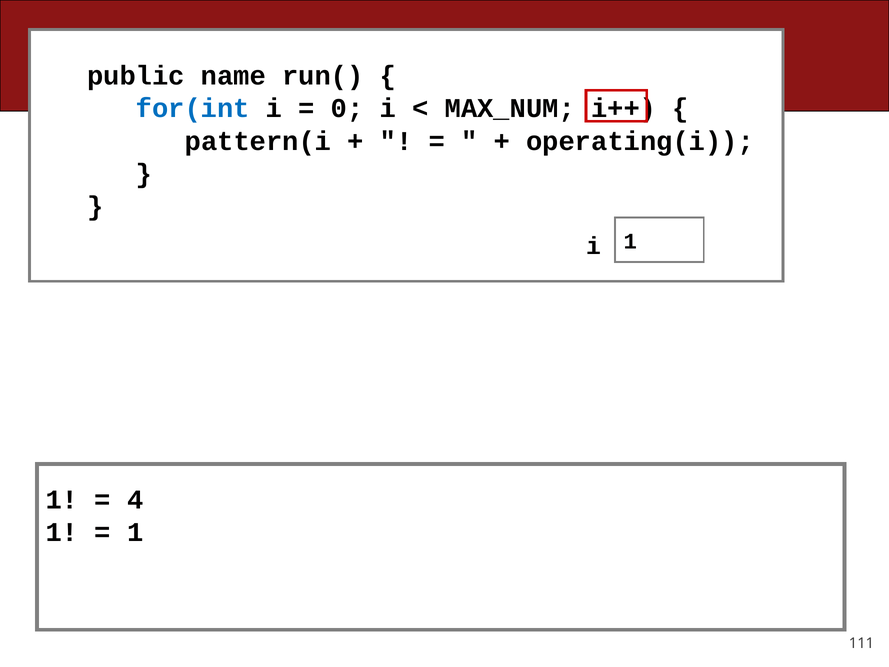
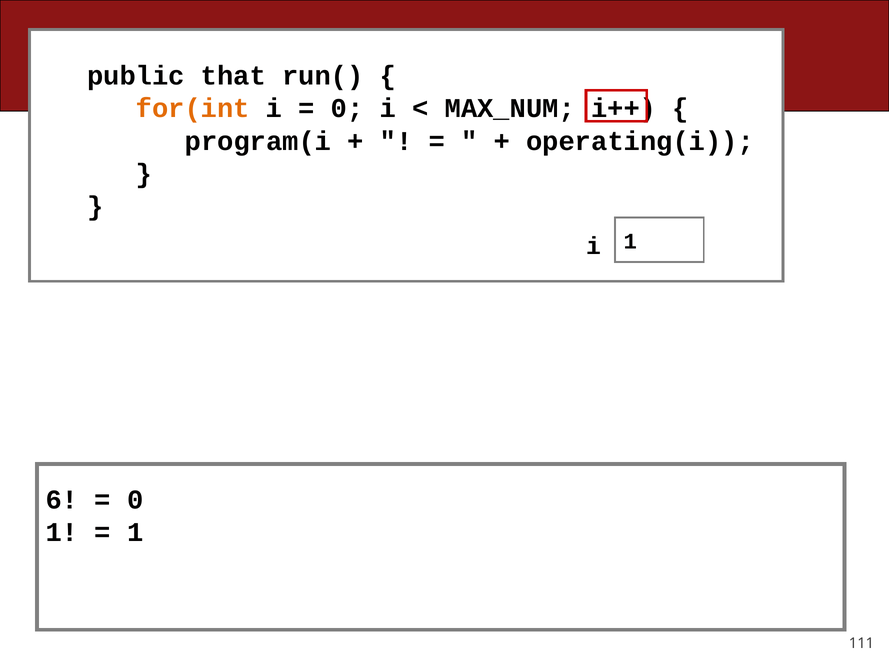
name: name -> that (233, 76)
for(int colour: blue -> orange (193, 108)
pattern(i: pattern(i -> program(i (258, 141)
1: 1 -> 6 (62, 500)
4: 4 -> 0 (135, 500)
